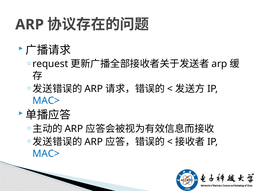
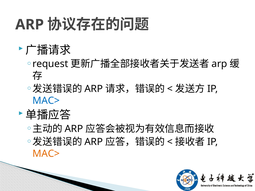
MAC> colour: blue -> orange (46, 154)
